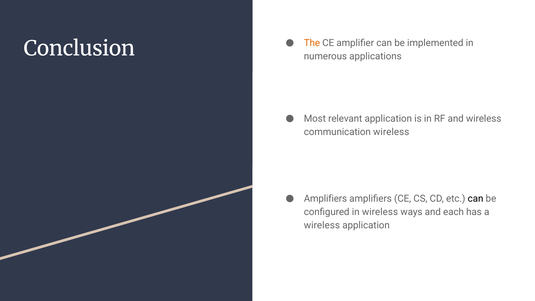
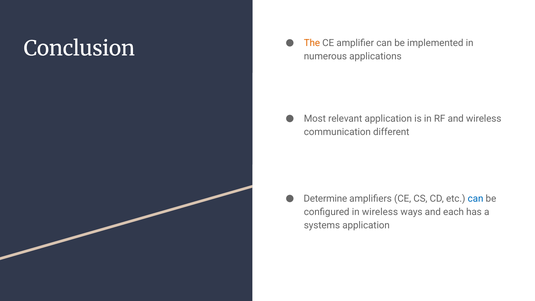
communication wireless: wireless -> different (391, 132)
Amplifiers: Amplifiers -> Determine (325, 199)
can colour: black -> blue (476, 199)
wireless: wireless -> systems (322, 225)
